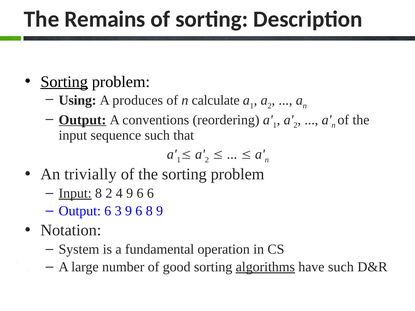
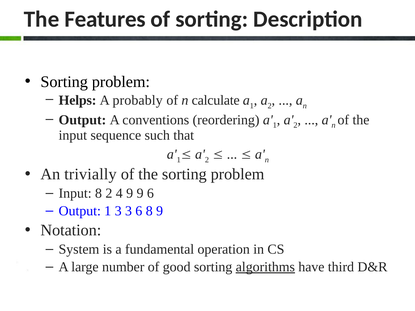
Remains: Remains -> Features (105, 19)
Sorting underline: present -> none (64, 82)
Using: Using -> Helps (78, 100)
produces: produces -> probably (138, 100)
Output underline: present -> none (82, 120)
Input underline: present -> none (75, 193)
4 9 6: 6 -> 9 (140, 193)
Output 6: 6 -> 1 (108, 211)
3 9: 9 -> 3 (129, 211)
have such: such -> third (341, 267)
